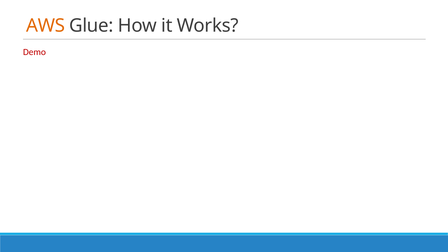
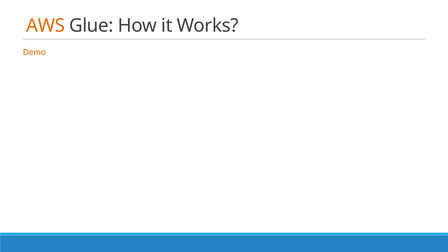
Demo colour: red -> orange (34, 52)
